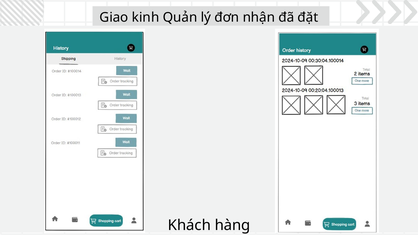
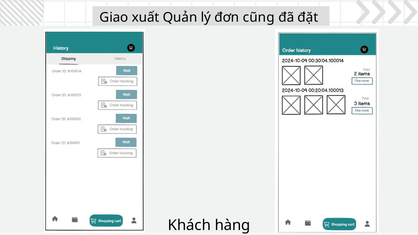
kinh: kinh -> xuất (146, 17)
nhận: nhận -> cũng (259, 17)
